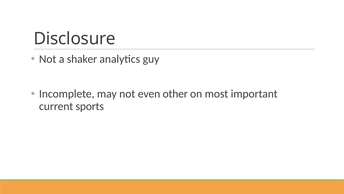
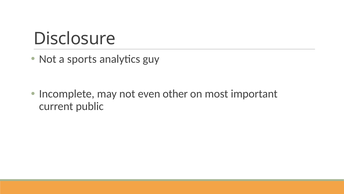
shaker: shaker -> sports (82, 59)
sports: sports -> public (90, 106)
